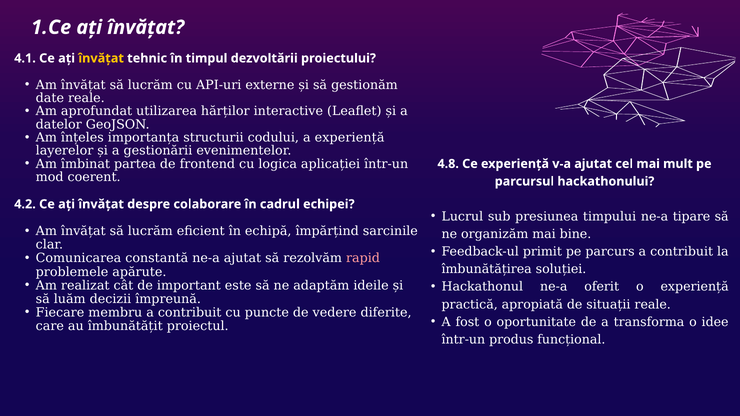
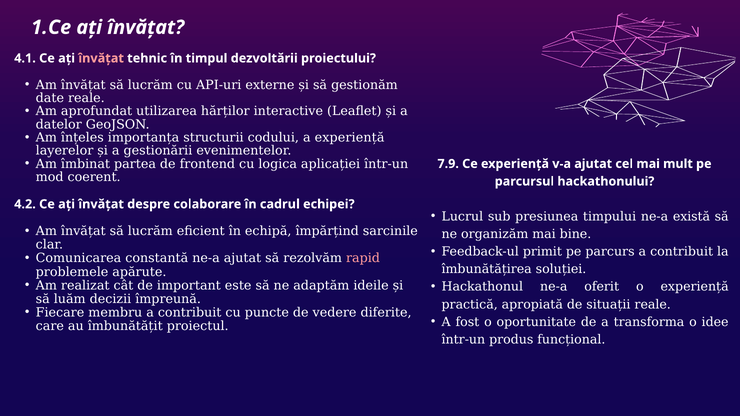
învățat colour: yellow -> pink (101, 58)
4.8: 4.8 -> 7.9 (448, 164)
tipare: tipare -> există (691, 217)
